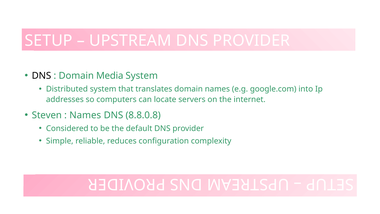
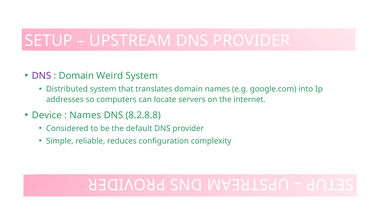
DNS colour: black -> purple (41, 76)
Media: Media -> Weird (110, 76)
Steven: Steven -> Device (47, 115)
8.8.0.8: 8.8.0.8 -> 8.2.8.8 (143, 115)
